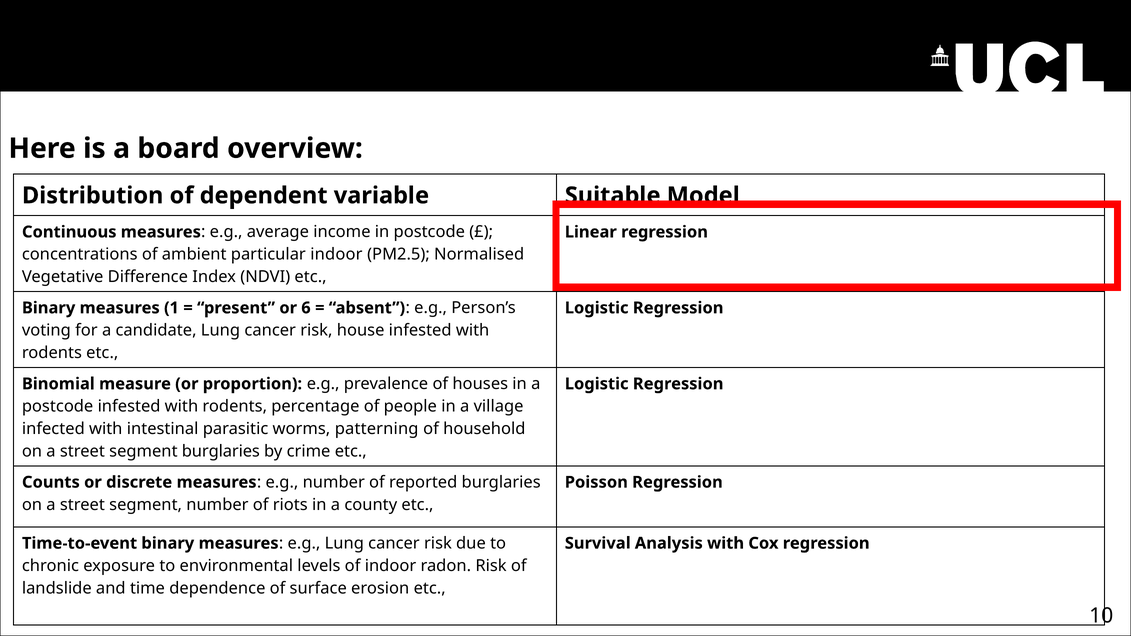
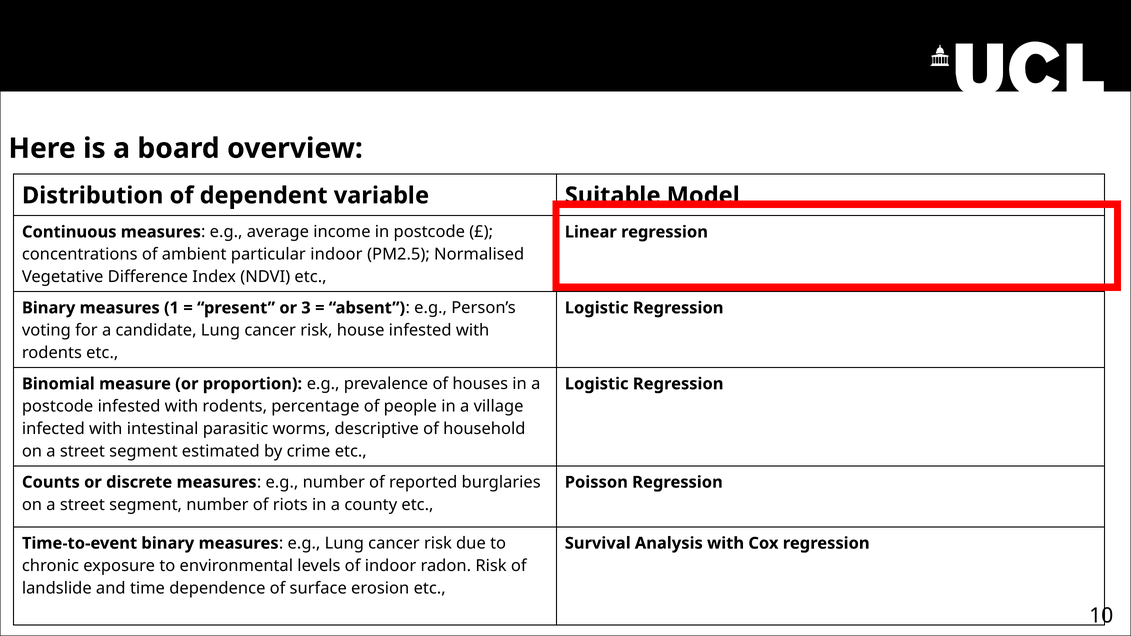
6: 6 -> 3 (306, 308)
patterning: patterning -> descriptive (377, 429)
segment burglaries: burglaries -> estimated (221, 451)
